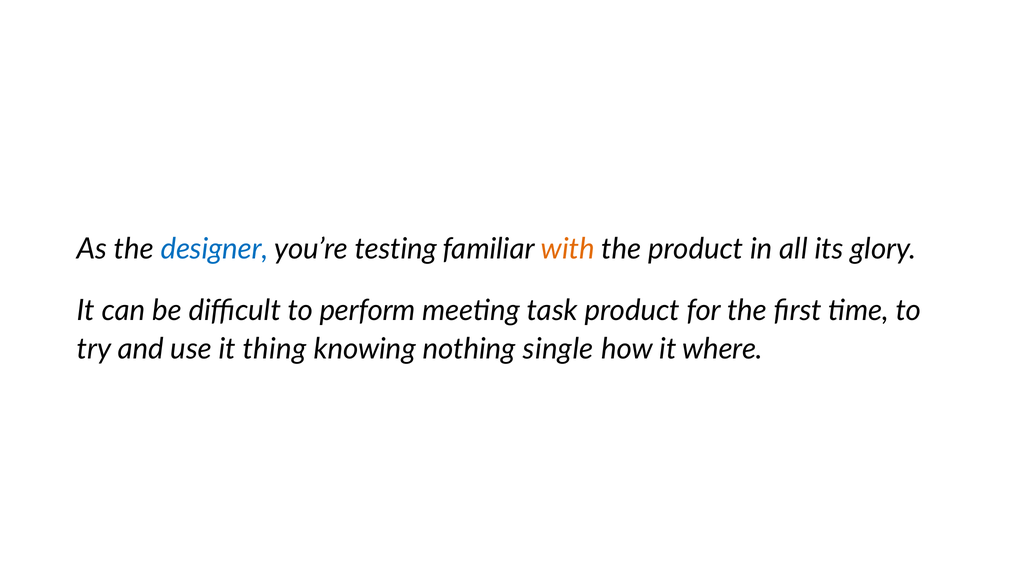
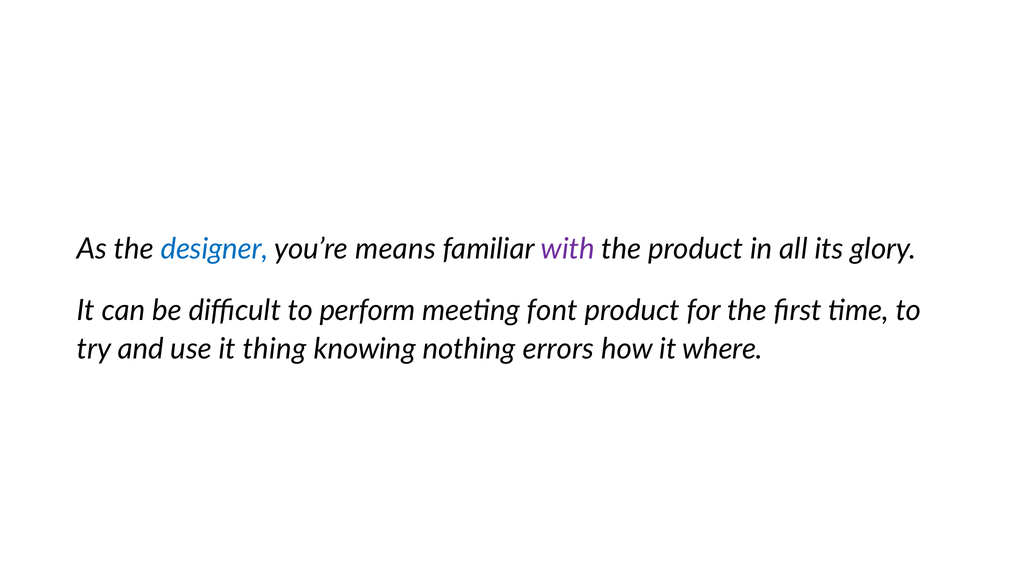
testing: testing -> means (396, 250)
with colour: orange -> purple (568, 250)
task: task -> font (552, 311)
single: single -> errors (558, 349)
